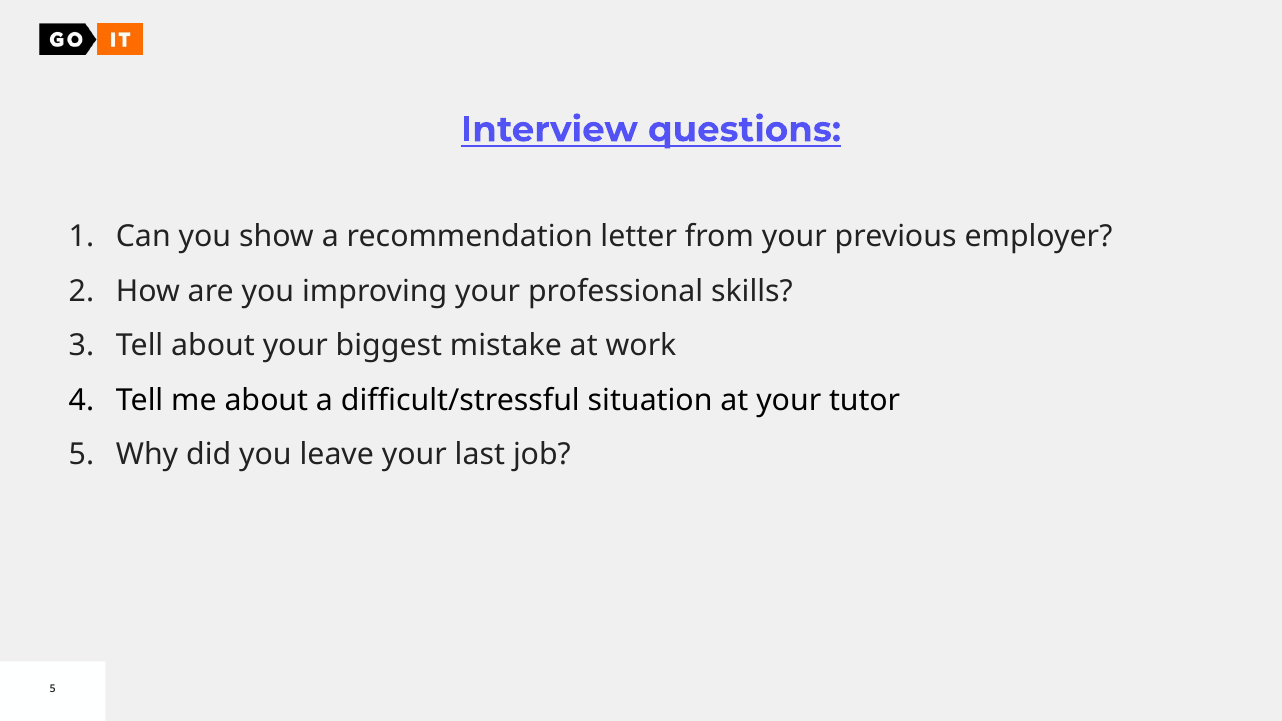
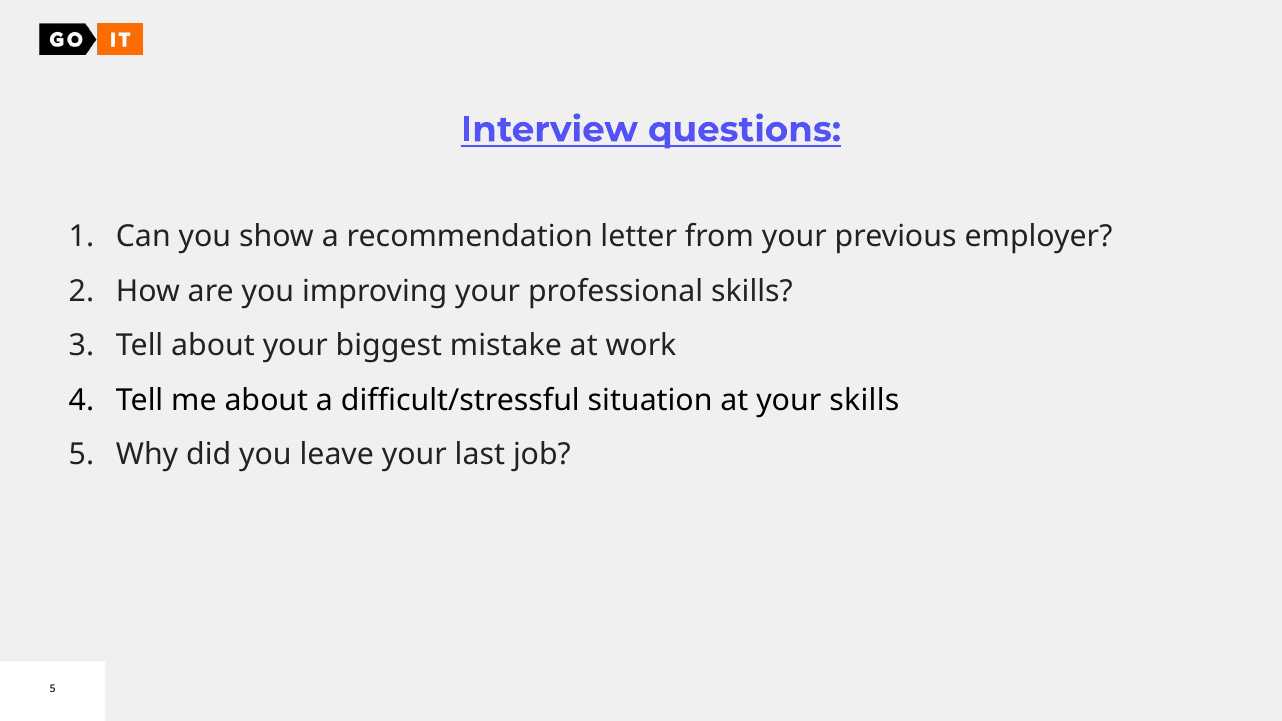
your tutor: tutor -> skills (864, 400)
